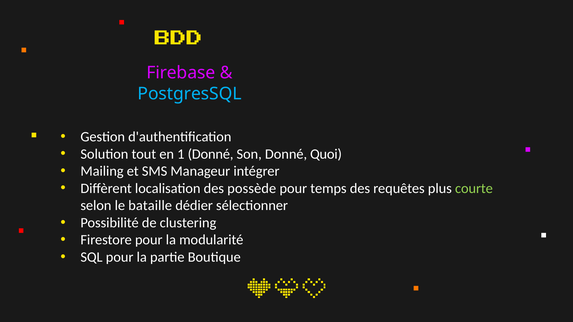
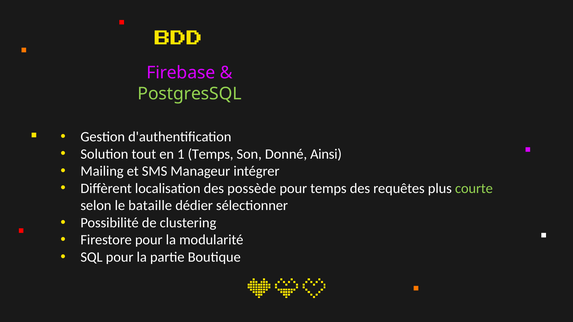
PostgresSQL colour: light blue -> light green (190, 94)
1 Donné: Donné -> Temps (211, 154)
Quoi: Quoi -> Ainsi (326, 154)
